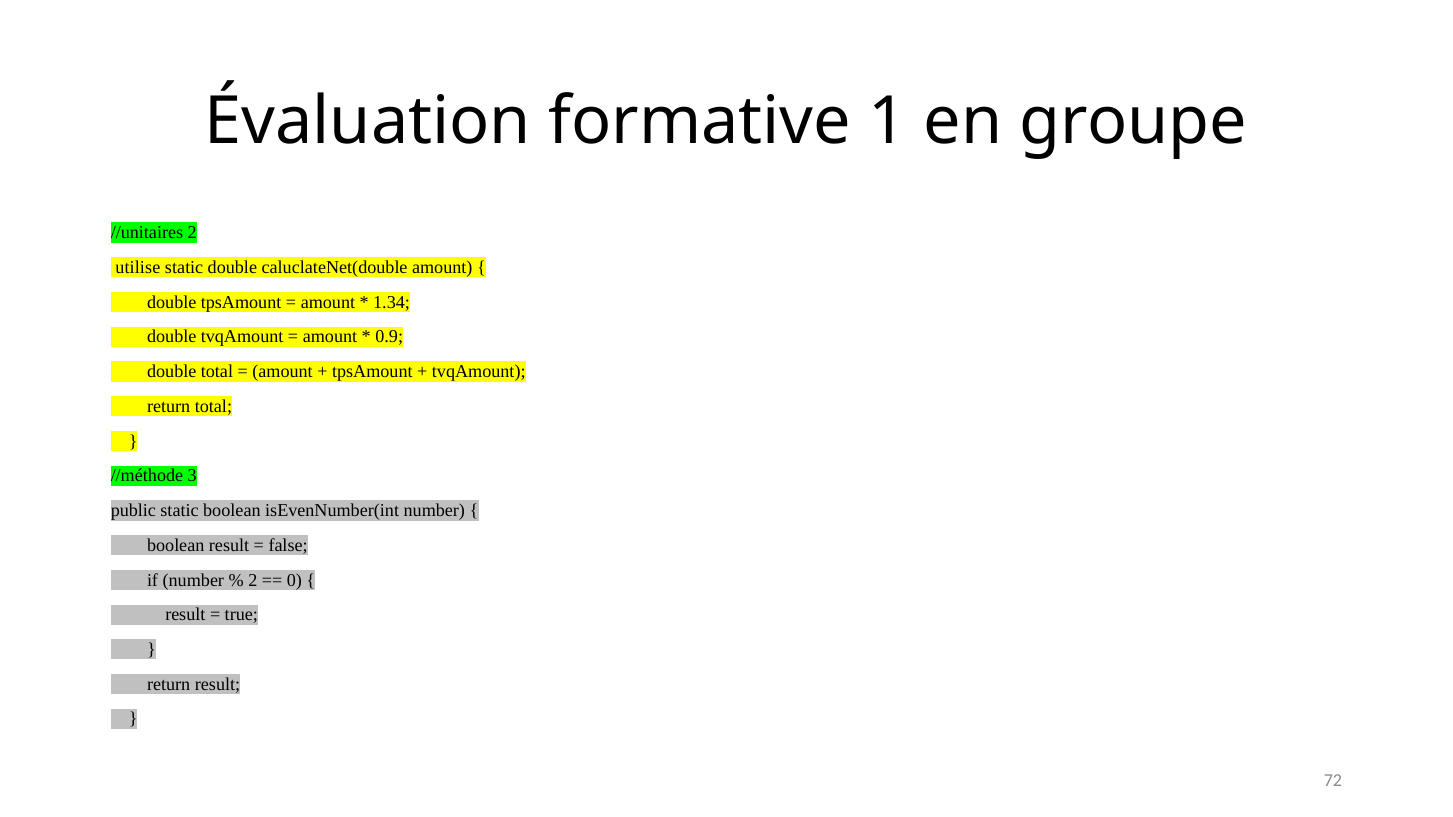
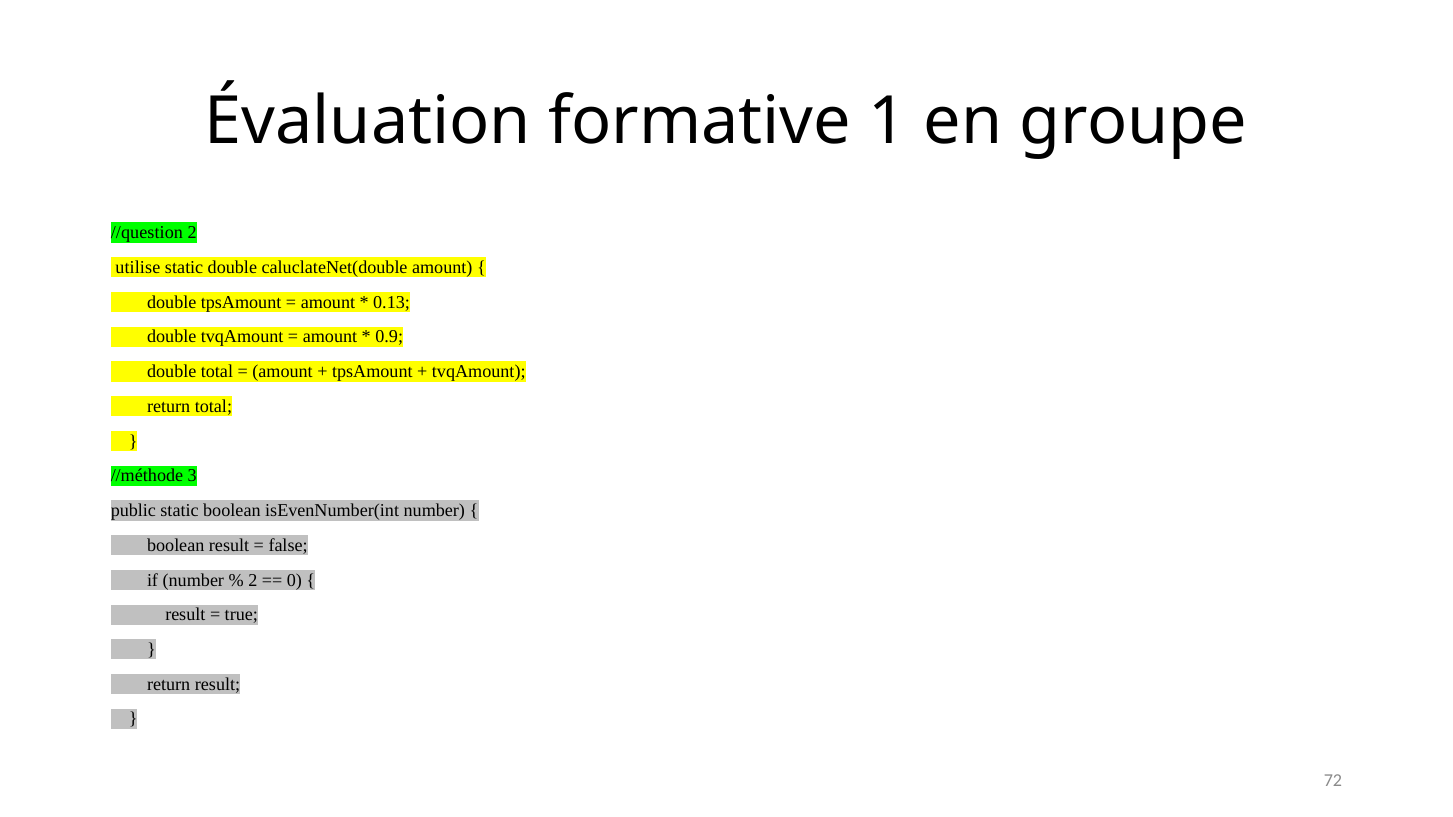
//unitaires: //unitaires -> //question (147, 233)
1.34: 1.34 -> 0.13 (392, 302)
